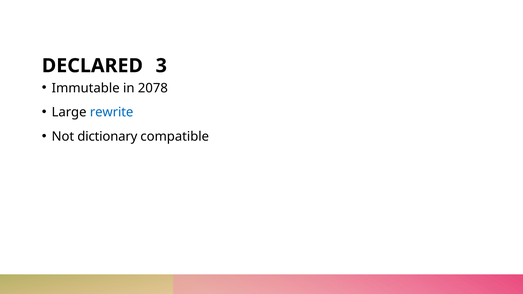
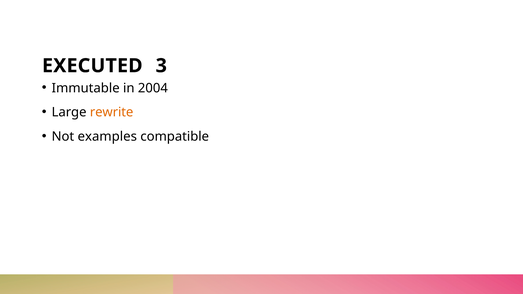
DECLARED: DECLARED -> EXECUTED (92, 66)
2078: 2078 -> 2004 (153, 88)
rewrite colour: blue -> orange (112, 112)
dictionary: dictionary -> examples (107, 137)
